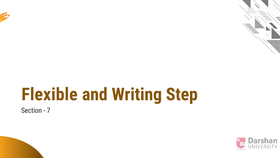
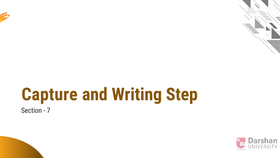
Flexible: Flexible -> Capture (50, 94)
